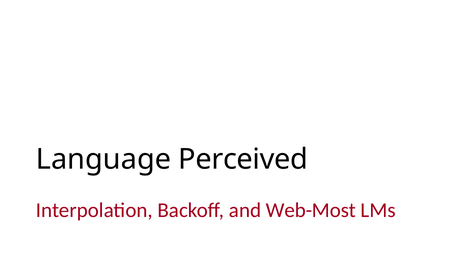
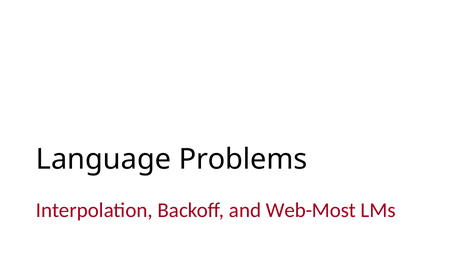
Perceived: Perceived -> Problems (243, 160)
